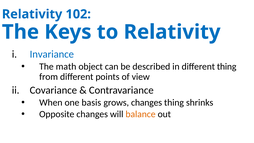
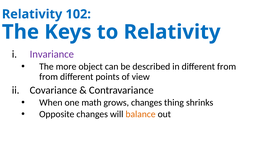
Invariance colour: blue -> purple (52, 54)
math: math -> more (66, 66)
different thing: thing -> from (227, 66)
basis: basis -> math (91, 102)
